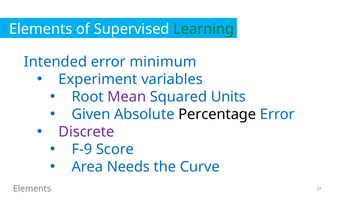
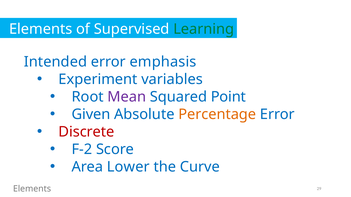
minimum: minimum -> emphasis (163, 62)
Units: Units -> Point (228, 97)
Percentage colour: black -> orange (217, 115)
Discrete colour: purple -> red (86, 132)
F-9: F-9 -> F-2 (82, 150)
Needs: Needs -> Lower (128, 167)
